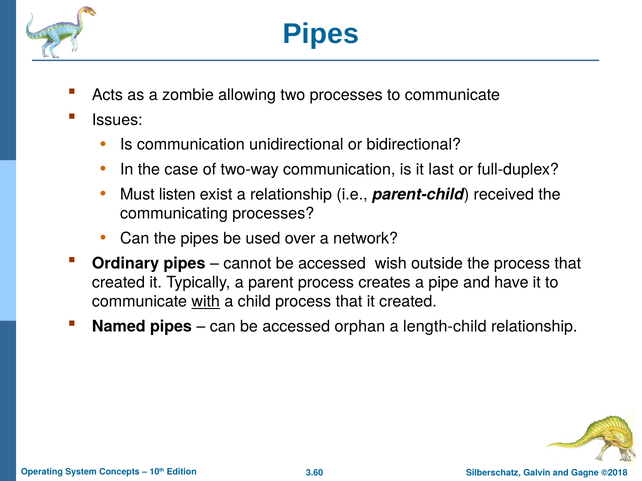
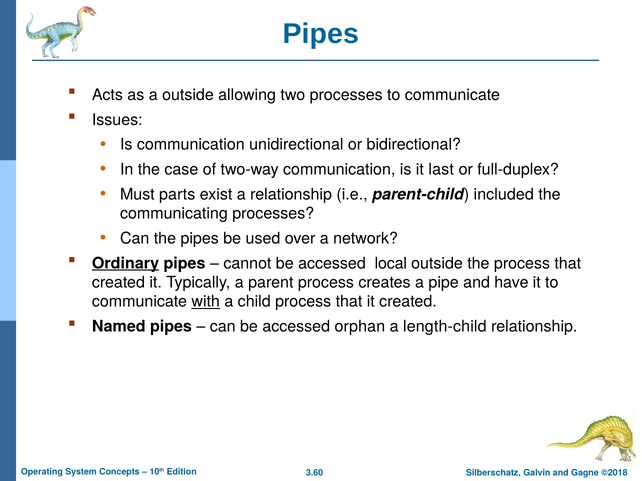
a zombie: zombie -> outside (188, 95)
listen: listen -> parts (177, 194)
received: received -> included (504, 194)
Ordinary underline: none -> present (125, 263)
wish: wish -> local (391, 263)
